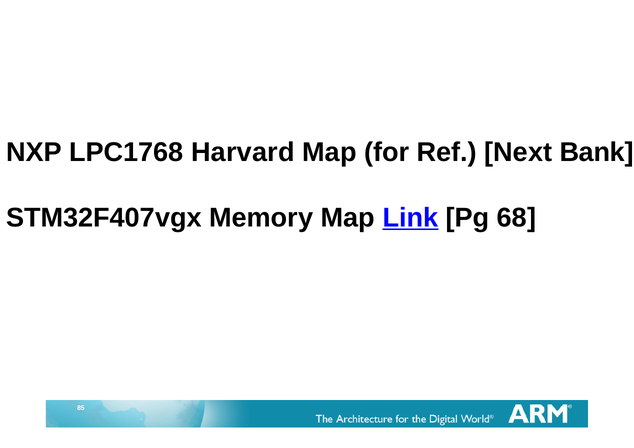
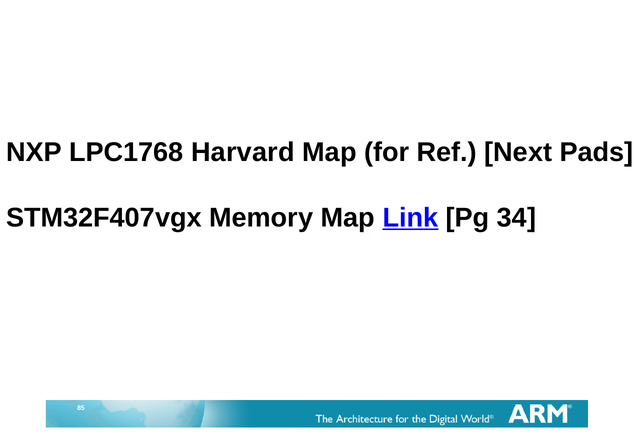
Bank: Bank -> Pads (597, 153)
68: 68 -> 34 (517, 218)
